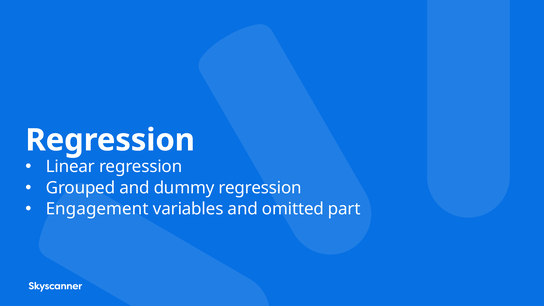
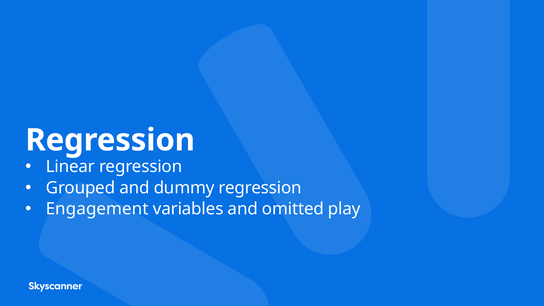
part: part -> play (344, 209)
